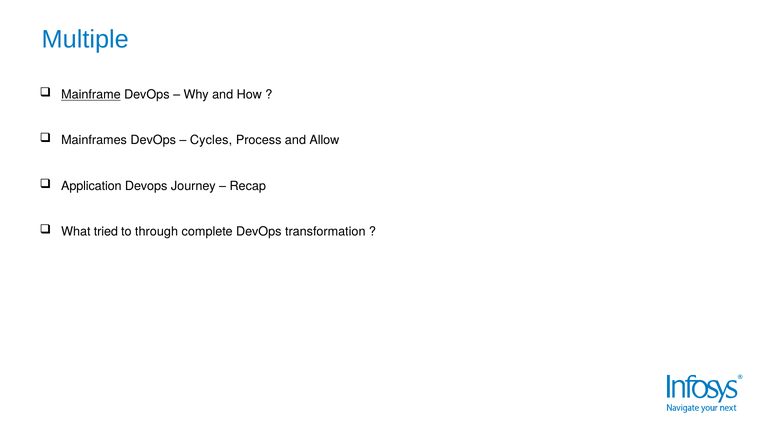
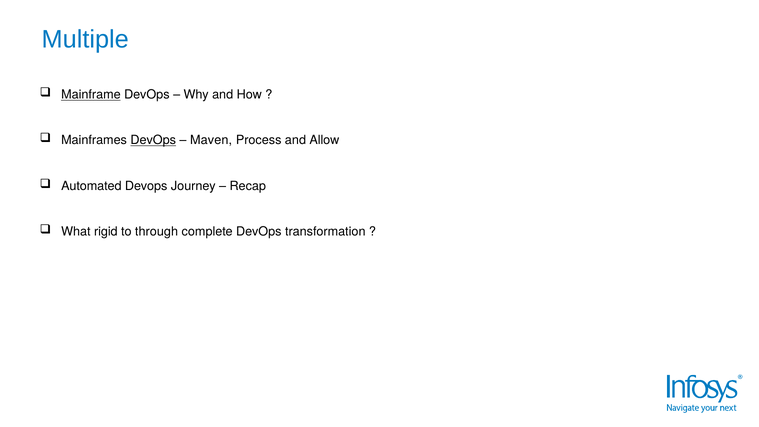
DevOps underline: none -> present (153, 140)
Cycles: Cycles -> Maven (211, 140)
Application: Application -> Automated (91, 186)
tried: tried -> rigid (106, 231)
